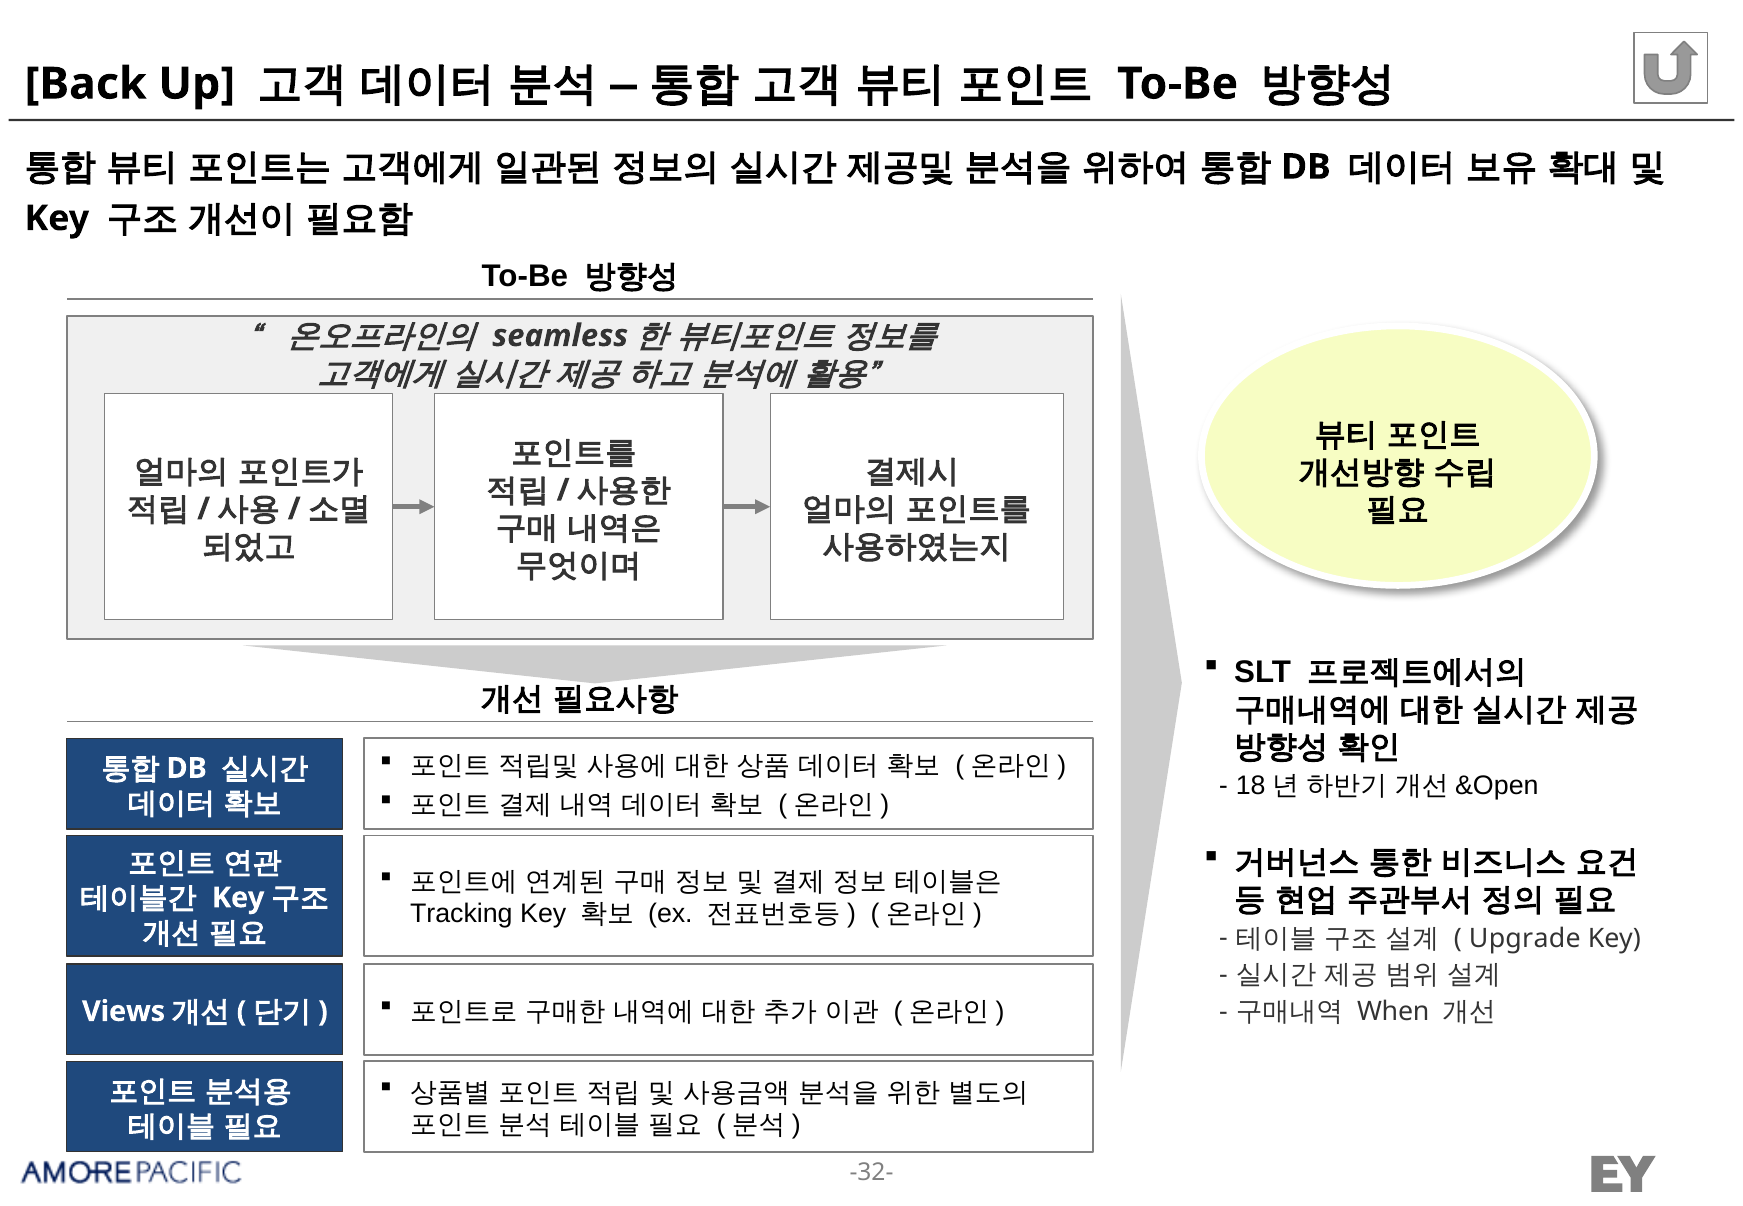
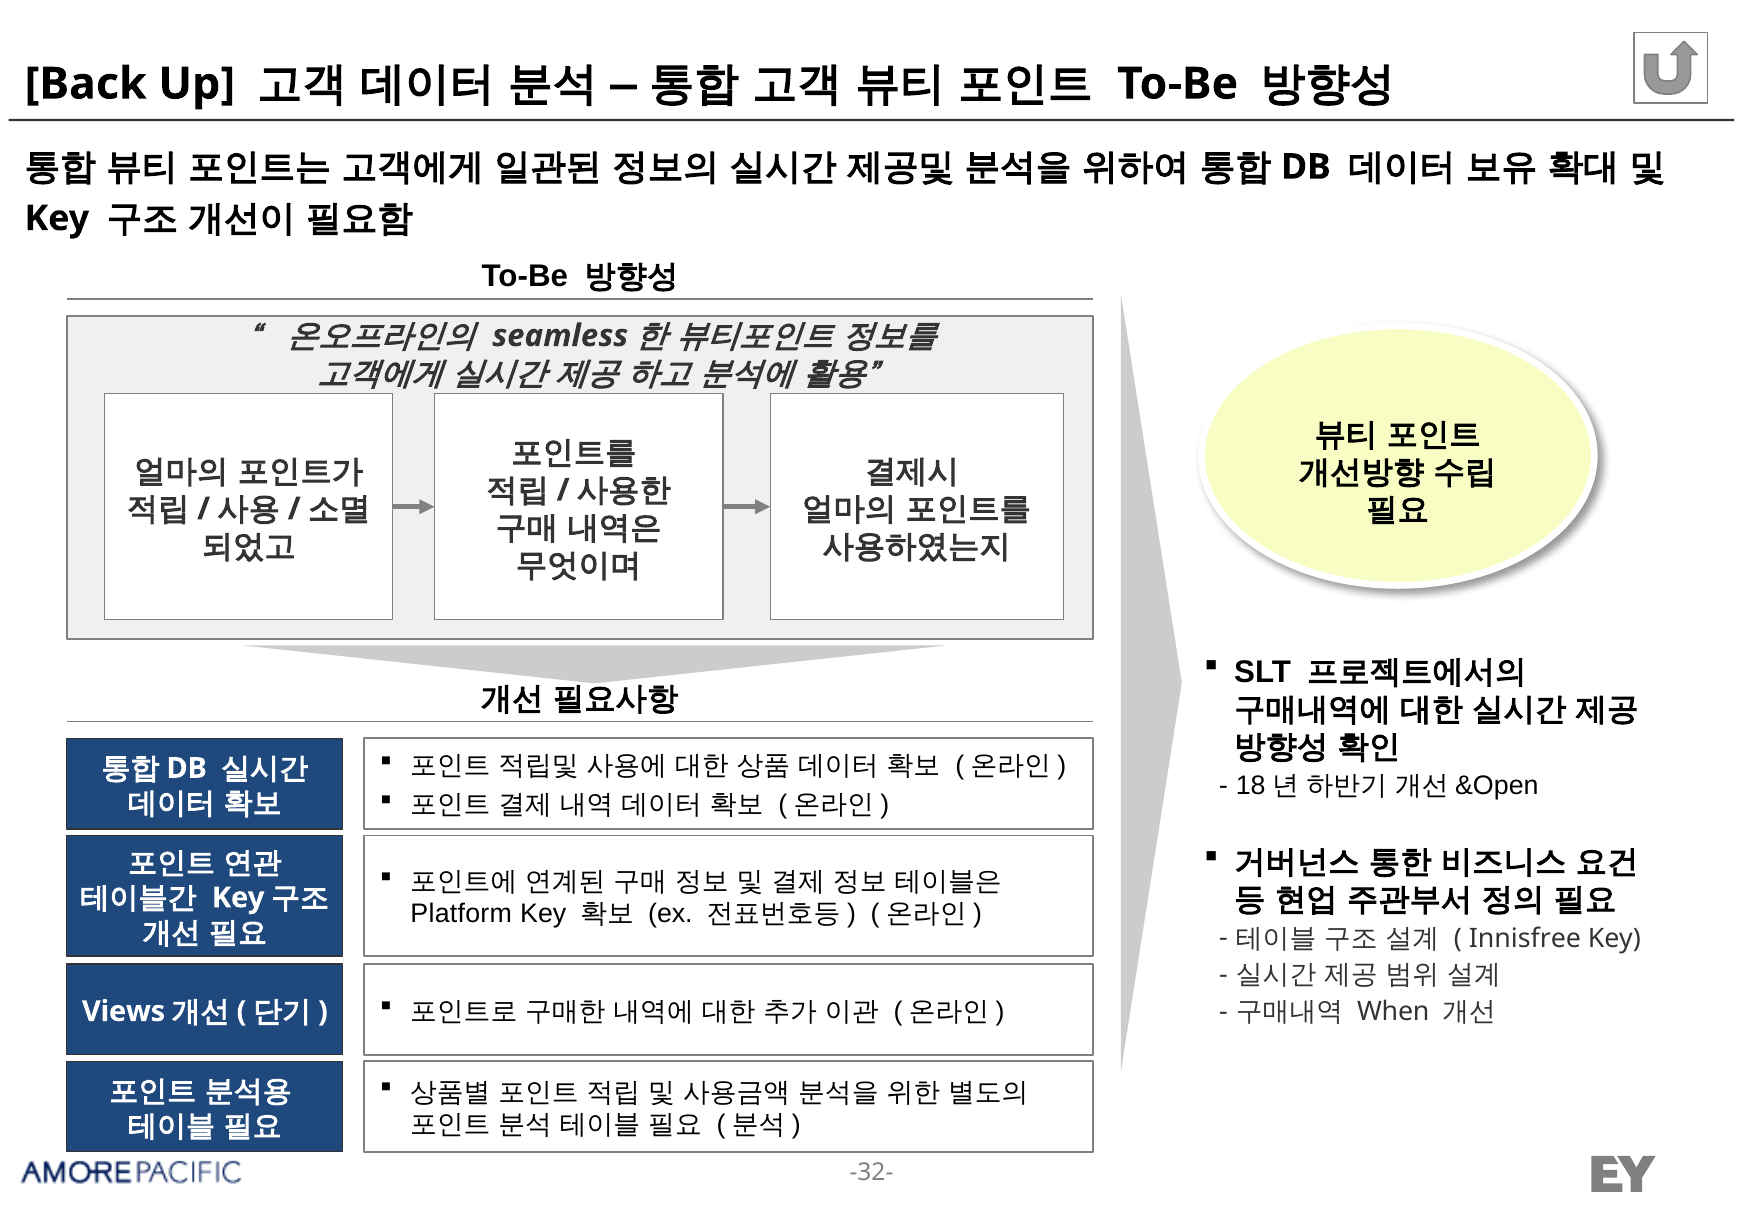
Tracking: Tracking -> Platform (461, 914)
Upgrade: Upgrade -> Innisfree (1525, 939)
